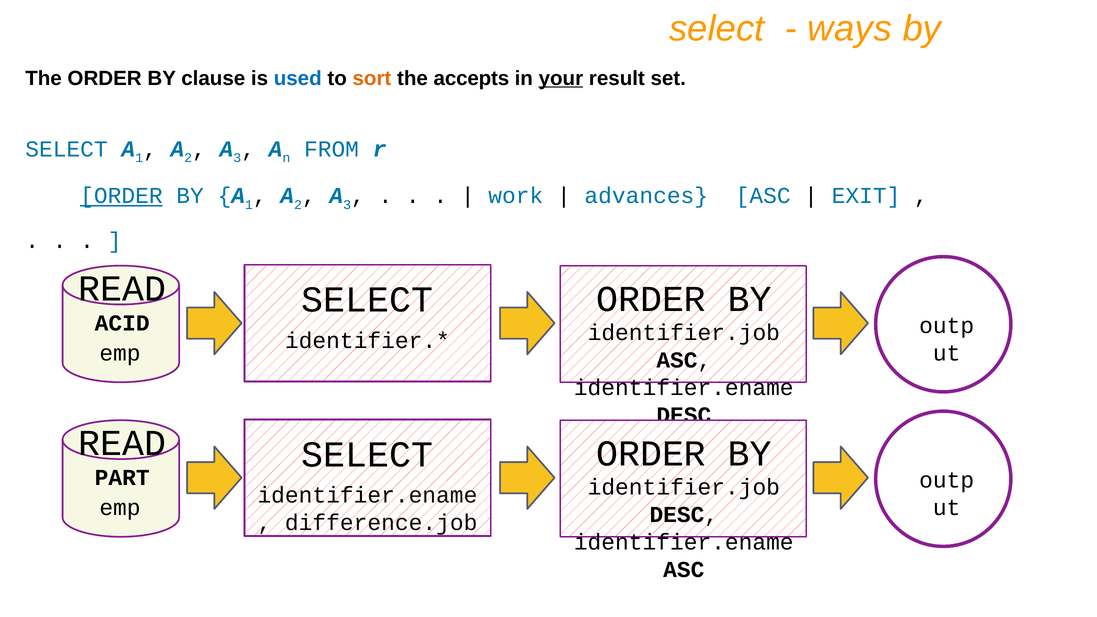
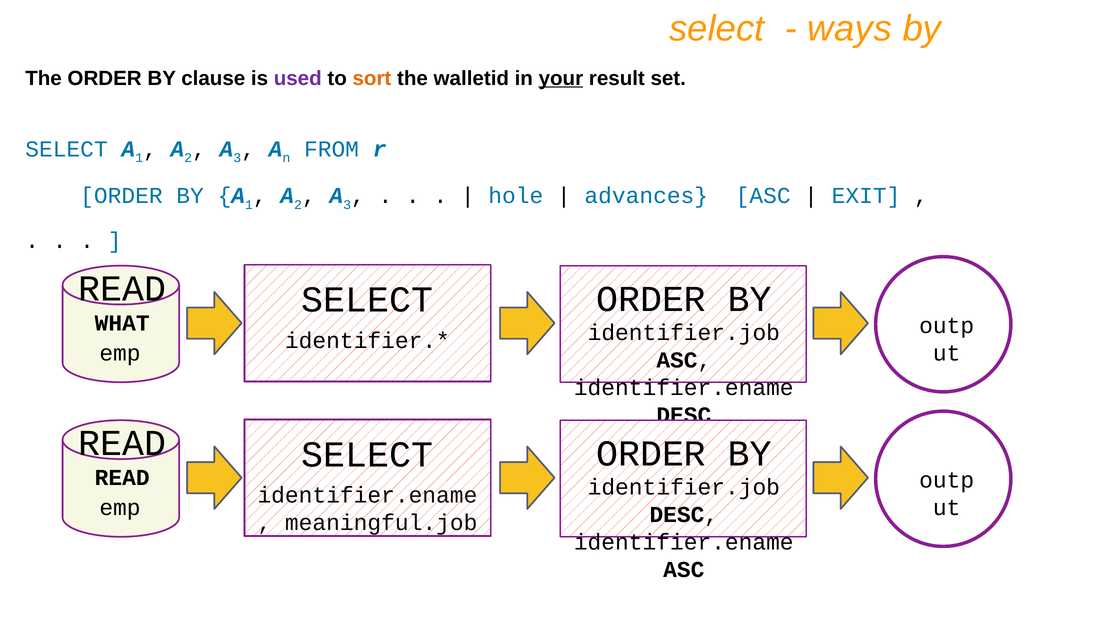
used colour: blue -> purple (298, 78)
accepts: accepts -> walletid (471, 78)
ORDER underline: present -> none (121, 196)
work: work -> hole (516, 196)
ACID: ACID -> WHAT (122, 323)
PART: PART -> READ (122, 478)
difference.job: difference.job -> meaningful.job (381, 523)
